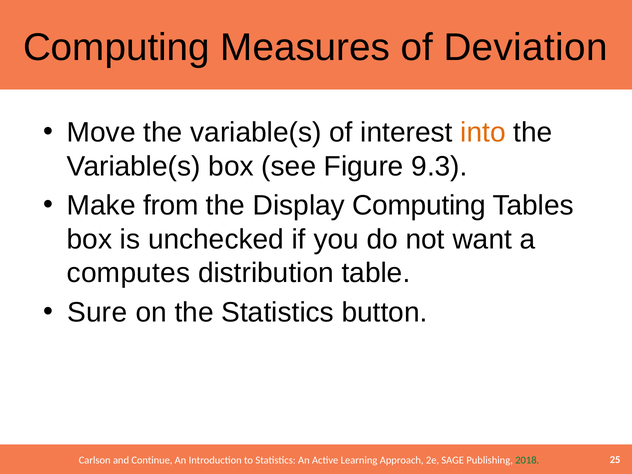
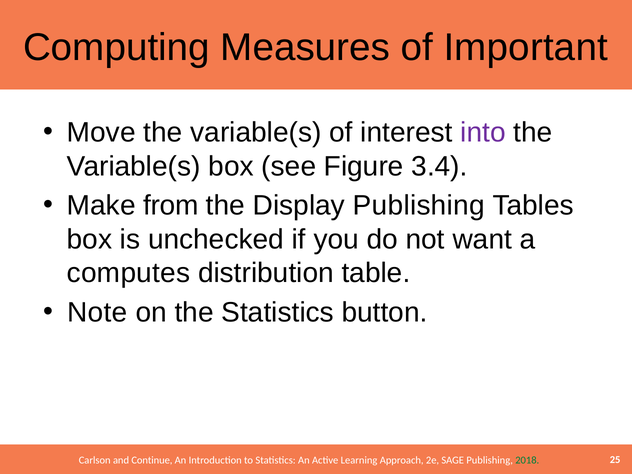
Deviation: Deviation -> Important (526, 47)
into colour: orange -> purple (483, 133)
9.3: 9.3 -> 3.4 (439, 166)
Display Computing: Computing -> Publishing (419, 206)
Sure: Sure -> Note (97, 312)
